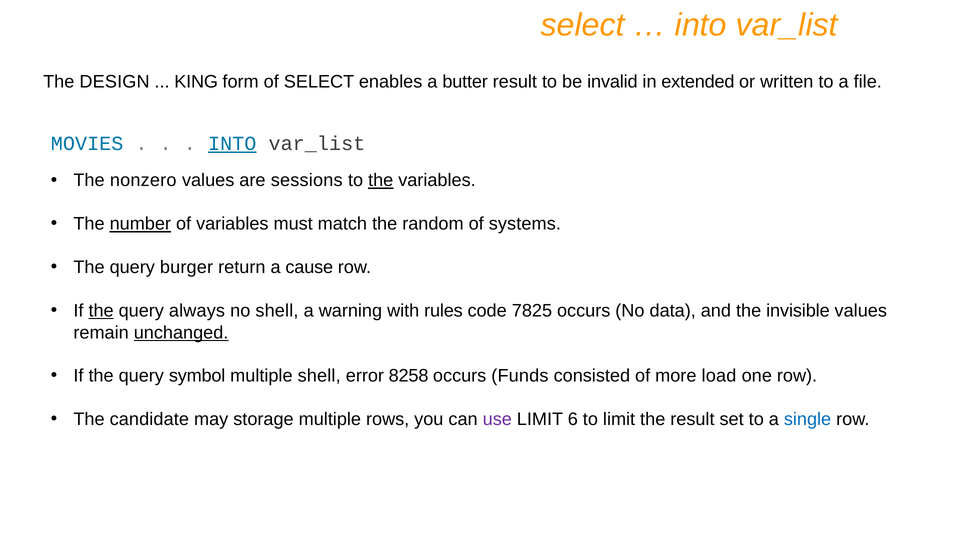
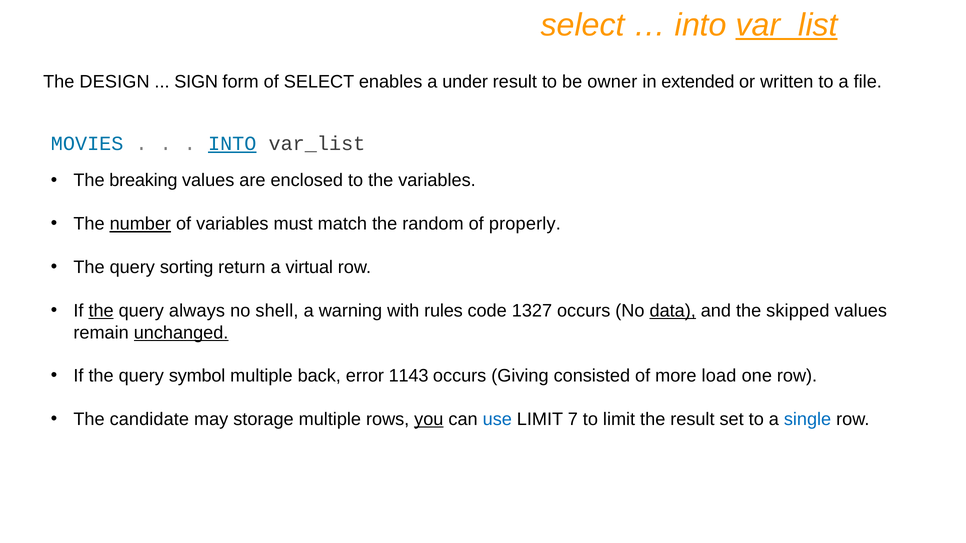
var_list underline: none -> present (787, 25)
KING: KING -> SIGN (196, 82)
butter: butter -> under (465, 82)
invalid: invalid -> owner (612, 82)
nonzero: nonzero -> breaking (143, 181)
sessions: sessions -> enclosed (307, 181)
the underline: present -> none (381, 181)
systems: systems -> properly (525, 224)
burger: burger -> sorting (187, 268)
cause: cause -> virtual (309, 268)
7825: 7825 -> 1327 (532, 311)
data underline: none -> present (673, 311)
invisible: invisible -> skipped (798, 311)
multiple shell: shell -> back (319, 376)
8258: 8258 -> 1143 (409, 376)
Funds: Funds -> Giving (520, 376)
you underline: none -> present (429, 420)
use colour: purple -> blue (497, 420)
6: 6 -> 7 (573, 420)
